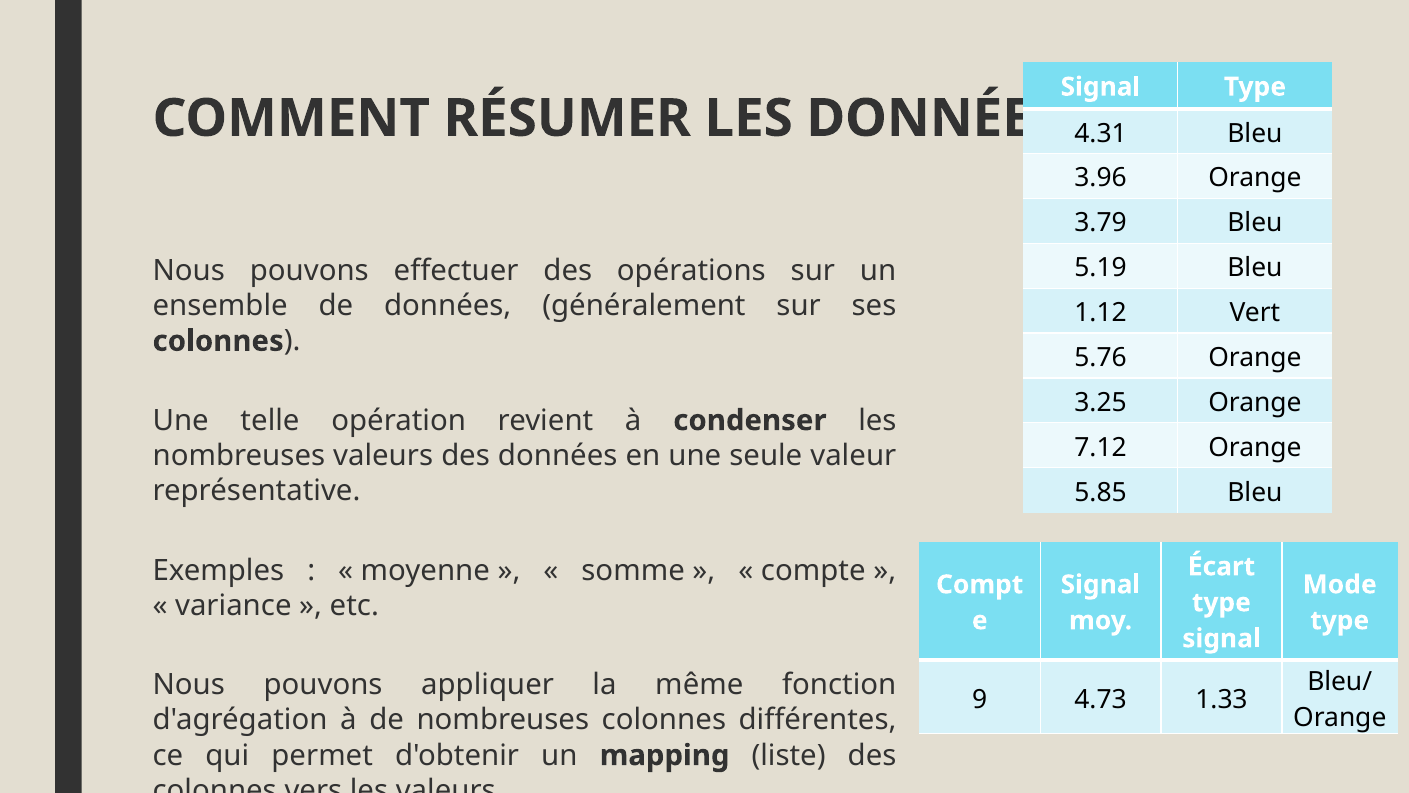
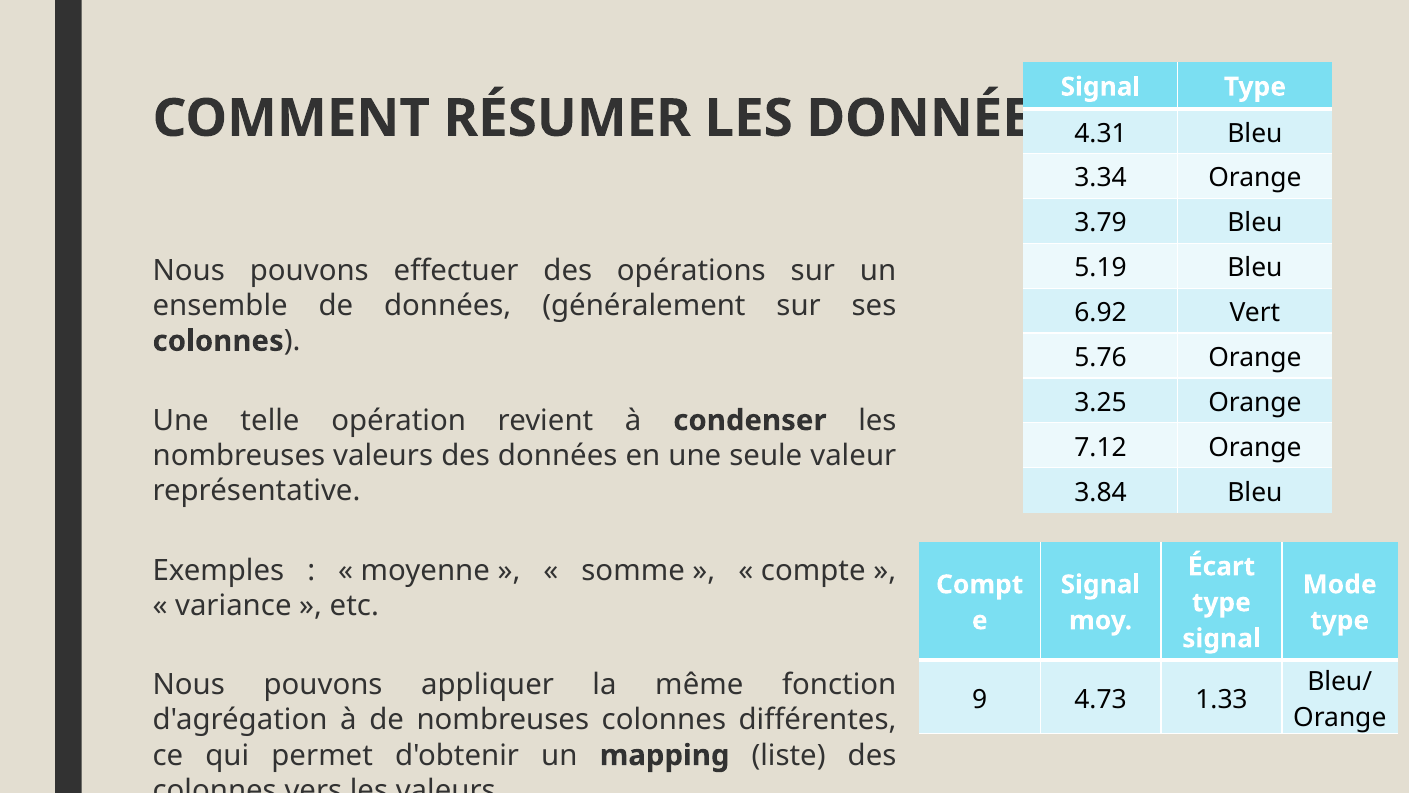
3.96: 3.96 -> 3.34 (1101, 178)
1.12: 1.12 -> 6.92 (1101, 313)
5.85: 5.85 -> 3.84 (1101, 492)
